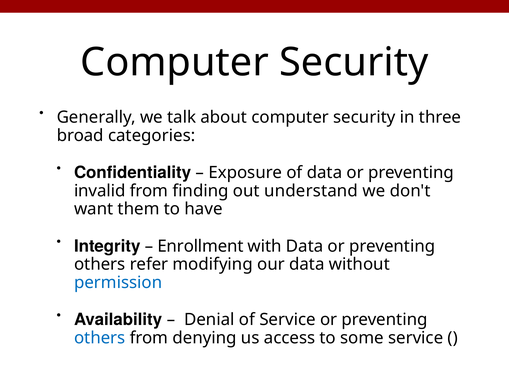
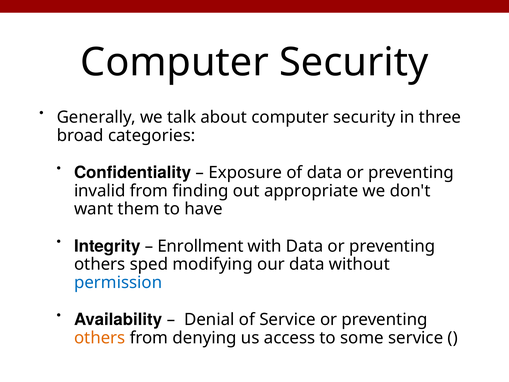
understand: understand -> appropriate (311, 191)
refer: refer -> sped (149, 264)
others colour: blue -> orange (100, 338)
